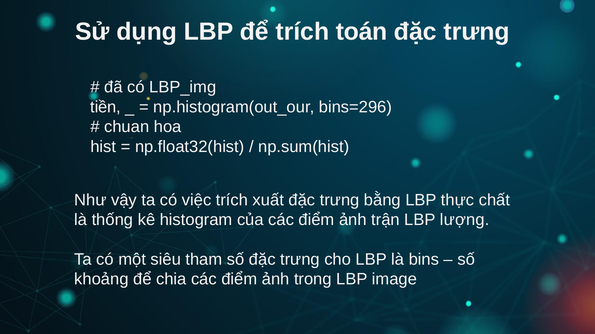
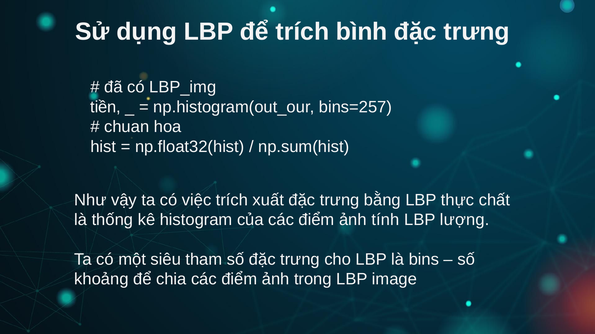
toán: toán -> bình (362, 32)
bins=296: bins=296 -> bins=257 (355, 107)
trận: trận -> tính (385, 220)
